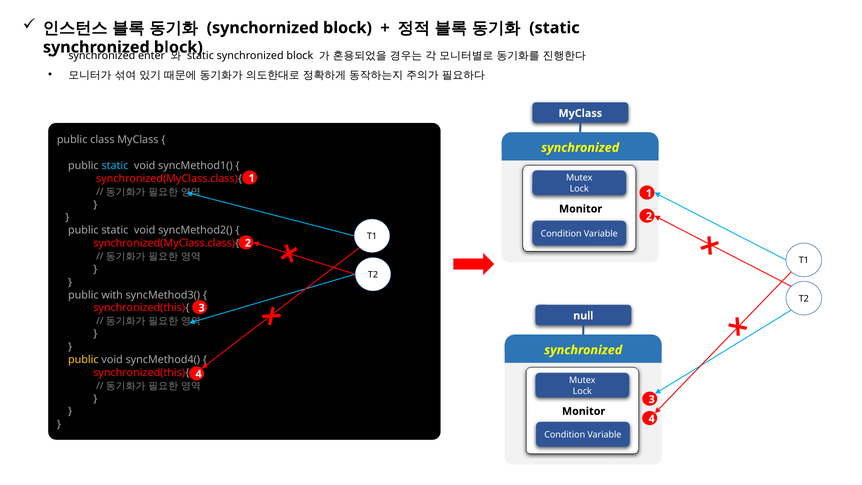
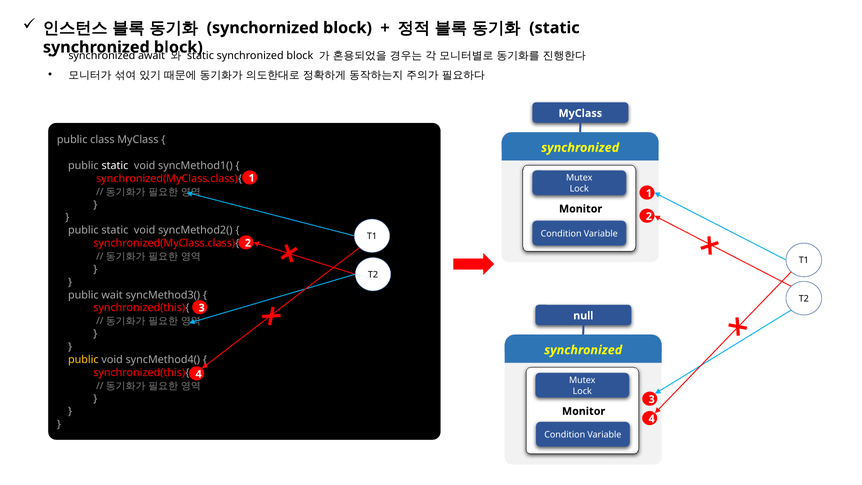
enter: enter -> await (152, 56)
static colour: light blue -> white (115, 166)
with: with -> wait (112, 295)
